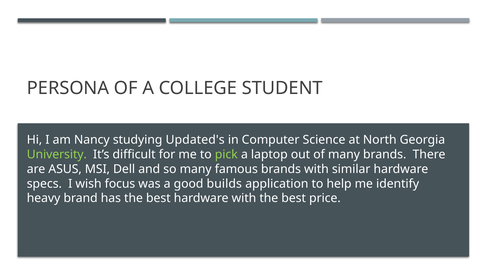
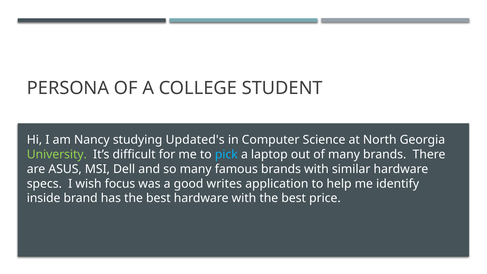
pick colour: light green -> light blue (226, 154)
builds: builds -> writes (224, 184)
heavy: heavy -> inside (44, 198)
